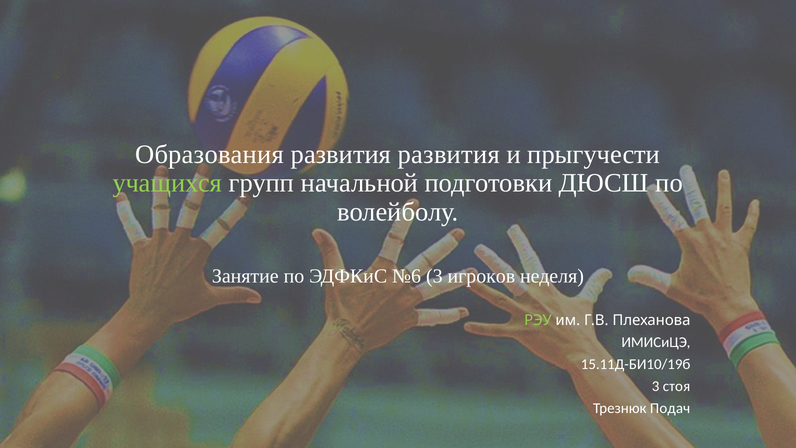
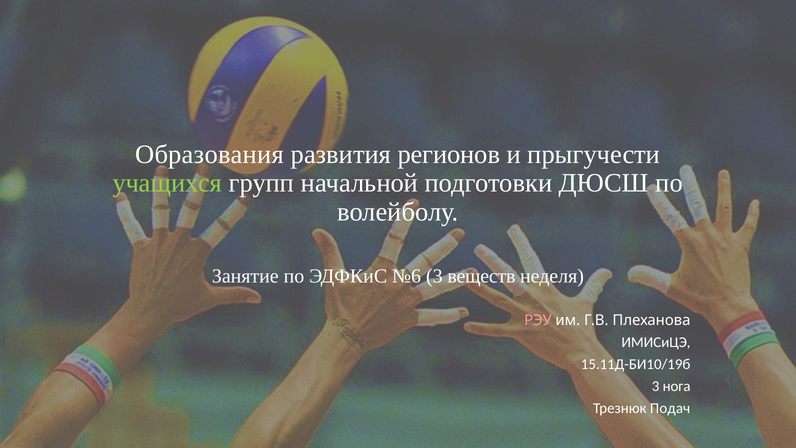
развития развития: развития -> регионов (449, 154)
игроков: игроков -> веществ (481, 276)
РЭУ colour: light green -> pink (538, 320)
стоя: стоя -> нога (677, 386)
